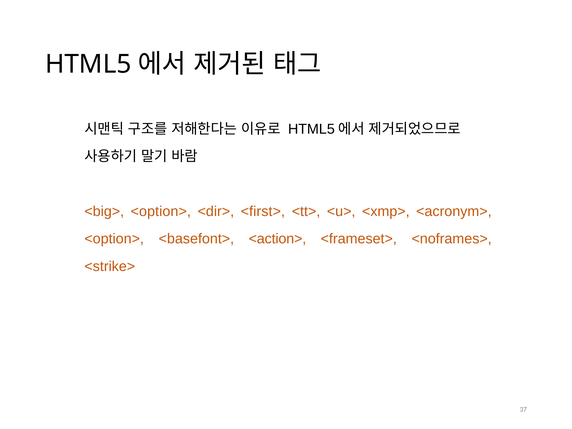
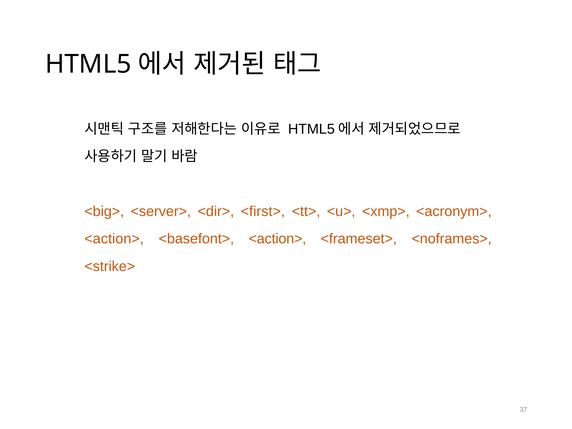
<big> <option>: <option> -> <server> (161, 211)
<option>: <option> -> <action> (114, 239)
